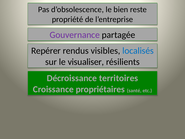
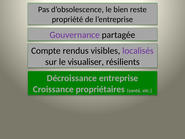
Repérer: Repérer -> Compte (46, 51)
localisés colour: blue -> purple (138, 51)
territoires: territoires -> entreprise (119, 78)
